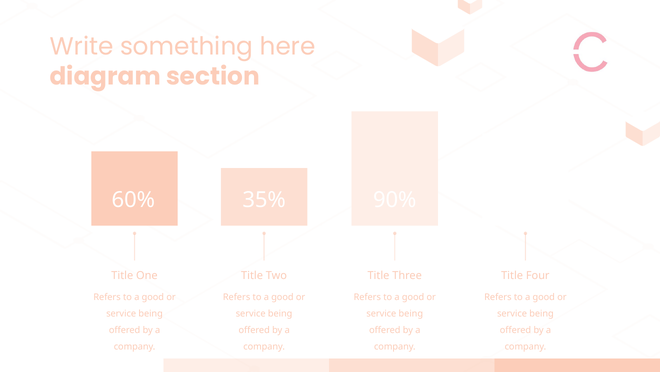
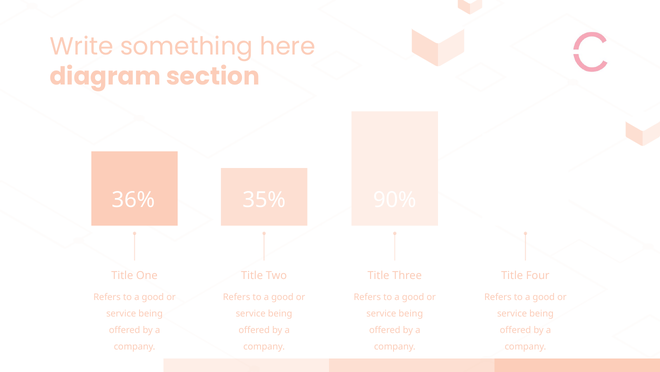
60%: 60% -> 36% (133, 200)
